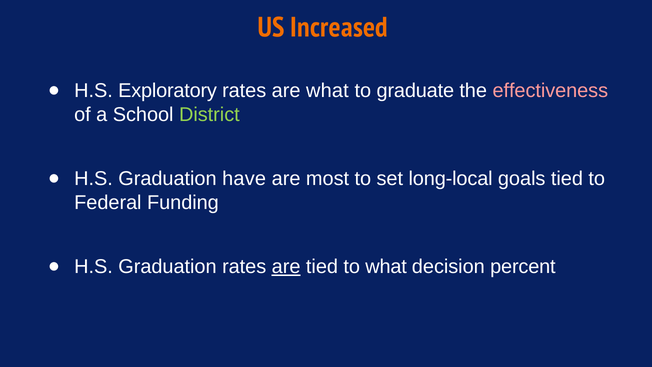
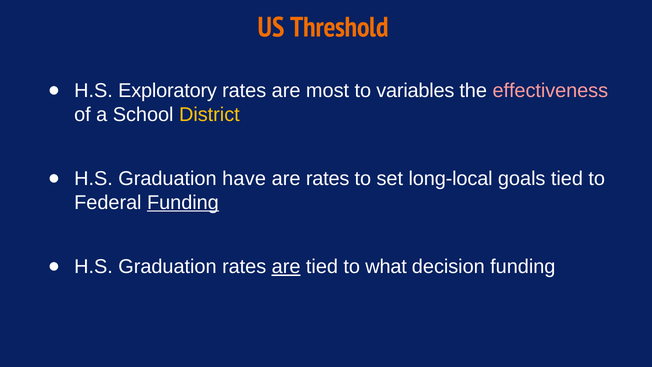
Increased: Increased -> Threshold (339, 28)
are what: what -> most (328, 90)
graduate: graduate -> variables (415, 90)
District colour: light green -> yellow (209, 114)
are most: most -> rates (328, 178)
Funding underline: none -> present (183, 202)
decision percent: percent -> funding (523, 266)
